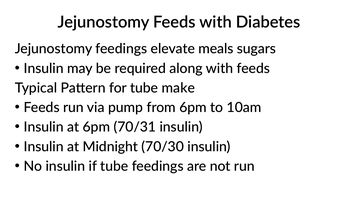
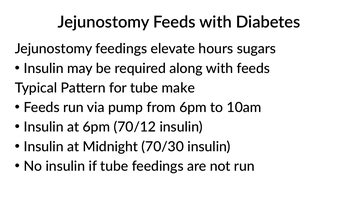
meals: meals -> hours (216, 49)
70/31: 70/31 -> 70/12 (135, 127)
